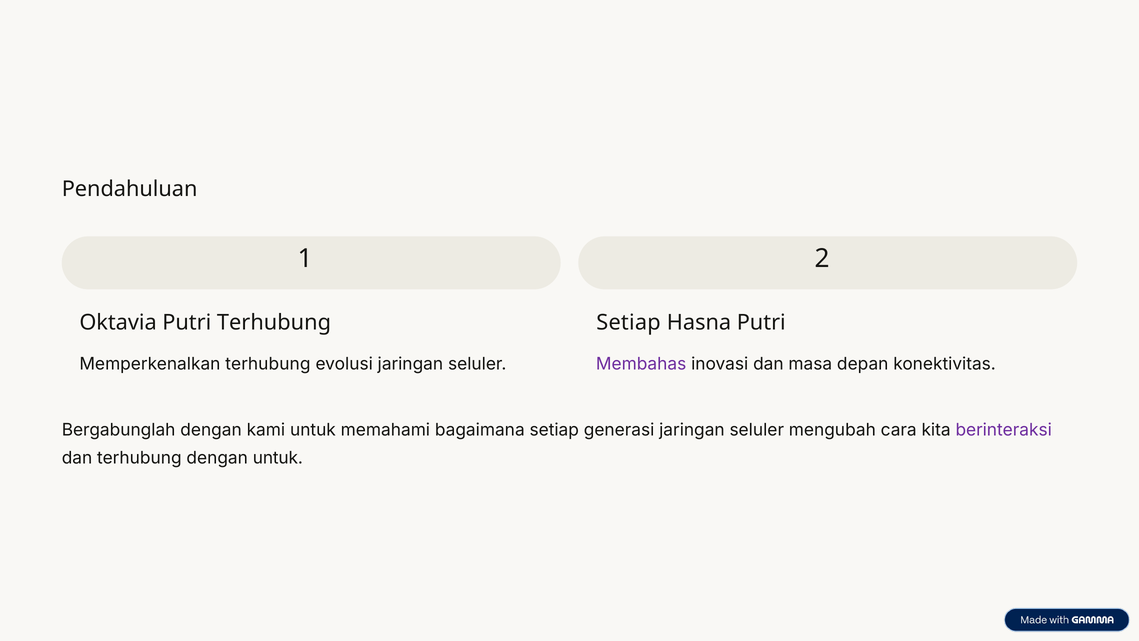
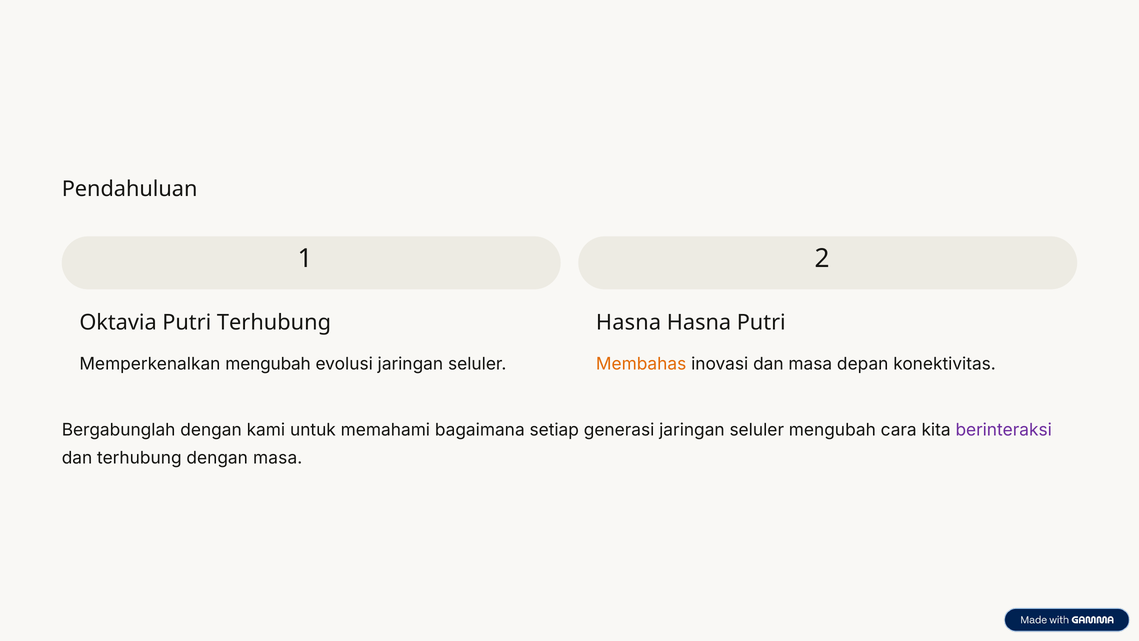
Setiap: Setiap -> Hasna (629, 322)
Memperkenalkan terhubung: terhubung -> mengubah (268, 364)
Membahas colour: purple -> orange (641, 364)
dengan untuk: untuk -> masa (278, 458)
